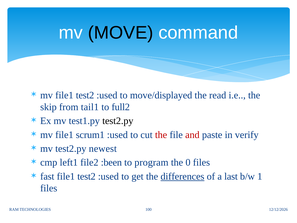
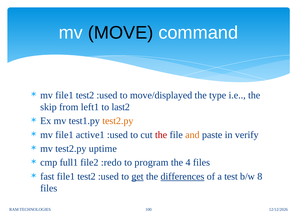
read: read -> type (218, 95)
tail1: tail1 -> left1 (90, 107)
full2: full2 -> last2 (121, 107)
test2.py colour: black -> orange (118, 121)
scrum1: scrum1 -> active1 (90, 135)
and colour: red -> orange (192, 135)
newest: newest -> uptime (103, 148)
left1: left1 -> full1 (69, 162)
:been: :been -> :redo (111, 162)
0: 0 -> 4 (188, 162)
get underline: none -> present (137, 176)
last: last -> test (231, 176)
1: 1 -> 8 (260, 176)
